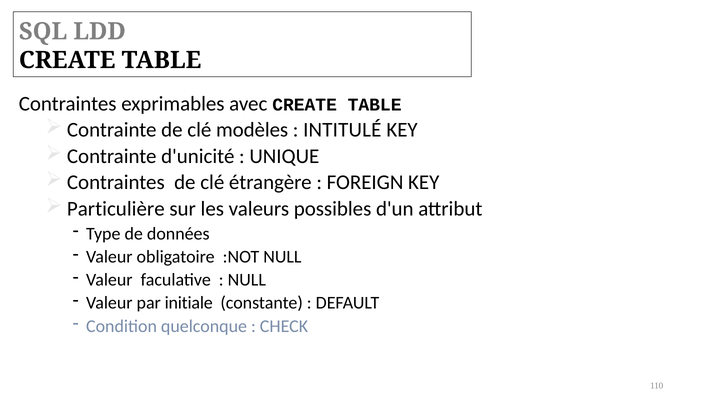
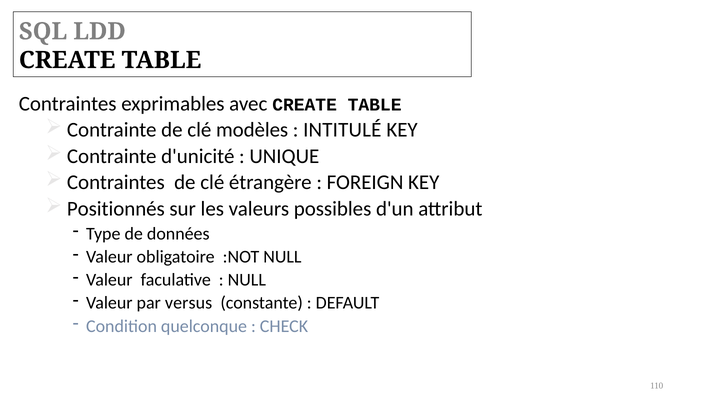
Particulière: Particulière -> Positionnés (116, 209)
initiale: initiale -> versus (189, 303)
